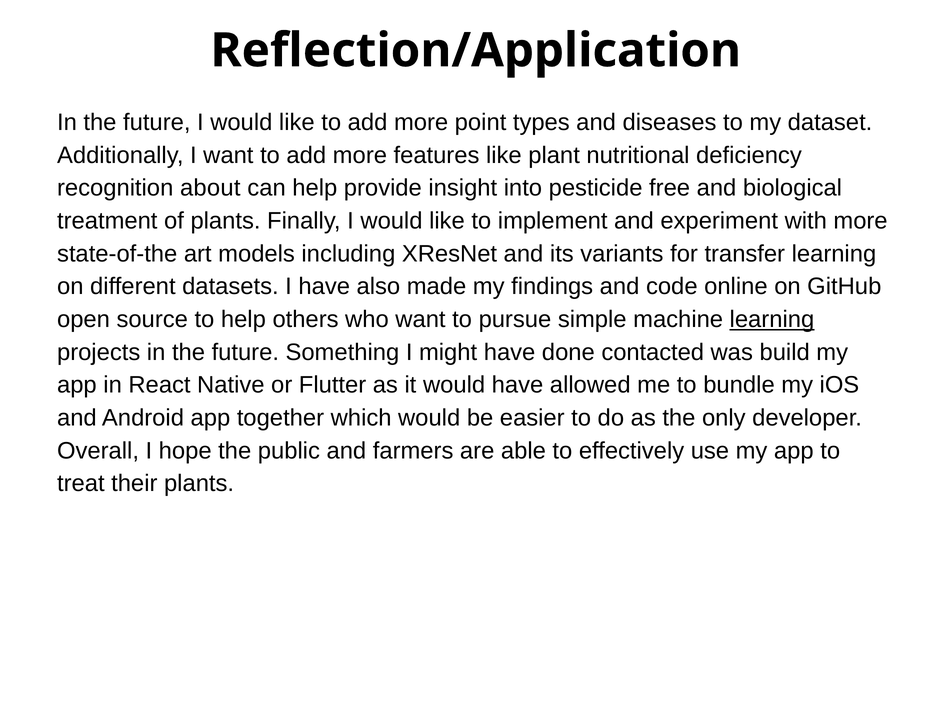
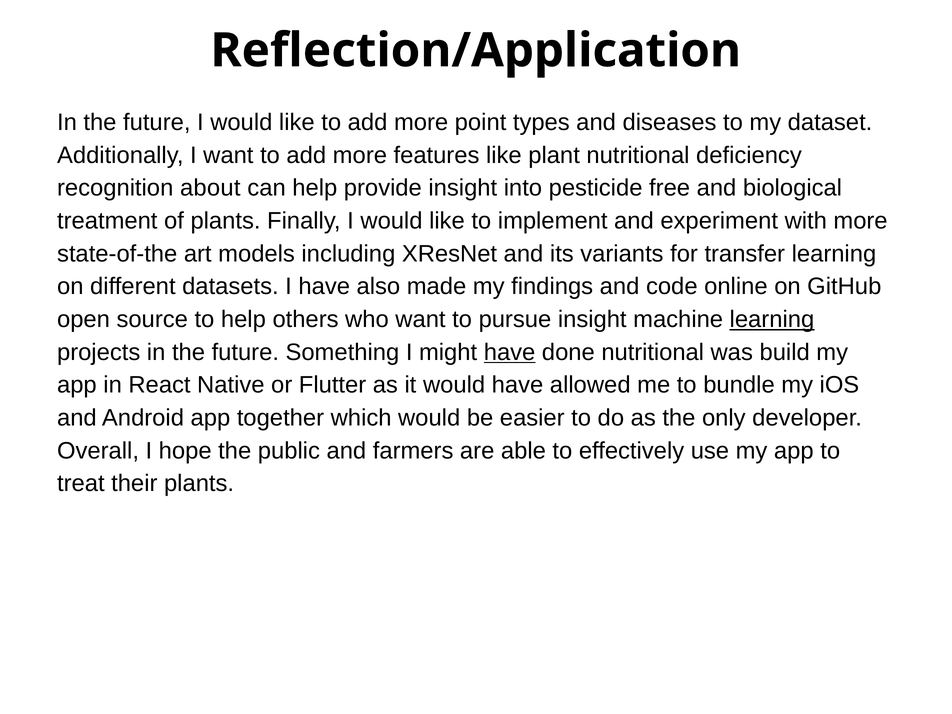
pursue simple: simple -> insight (592, 319)
have underline: none -> present (510, 352)
done contacted: contacted -> nutritional (653, 352)
